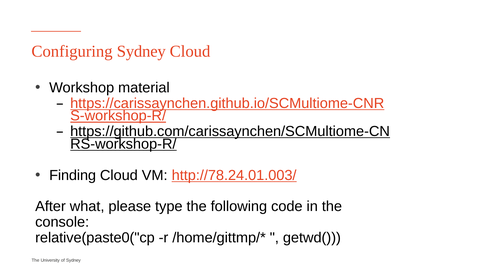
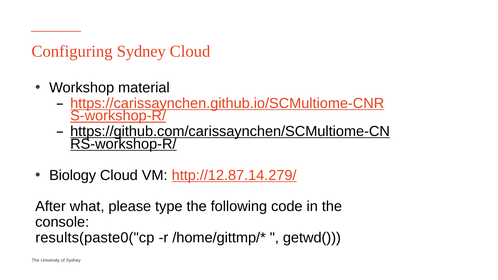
Finding: Finding -> Biology (73, 175)
http://78.24.01.003/: http://78.24.01.003/ -> http://12.87.14.279/ (234, 175)
relative(paste0("cp: relative(paste0("cp -> results(paste0("cp (95, 238)
